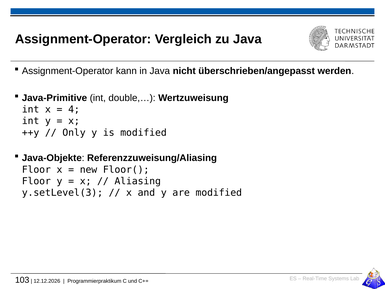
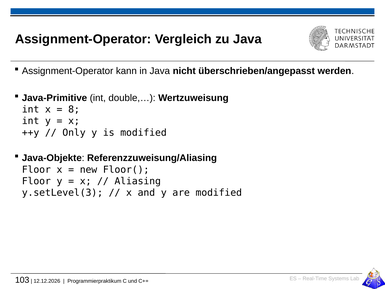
4: 4 -> 8 (74, 109)
